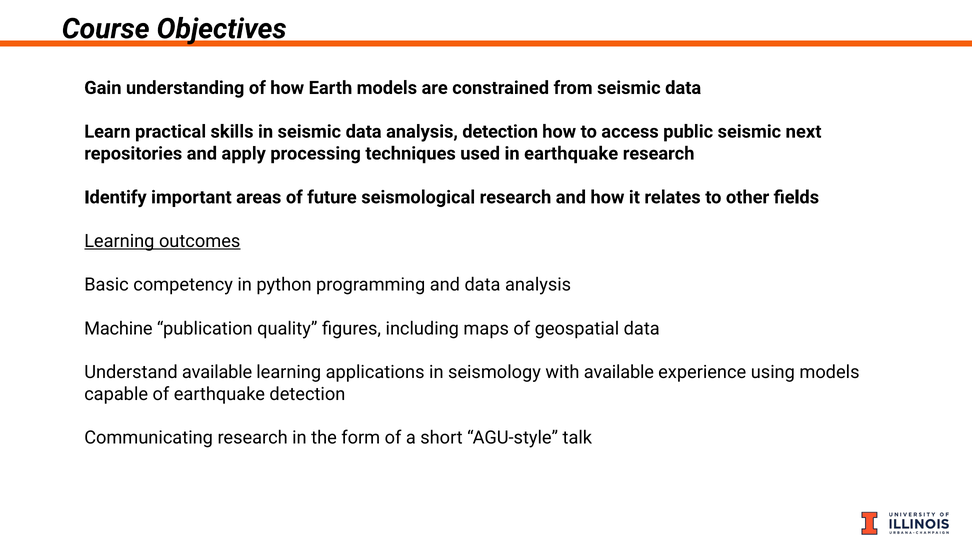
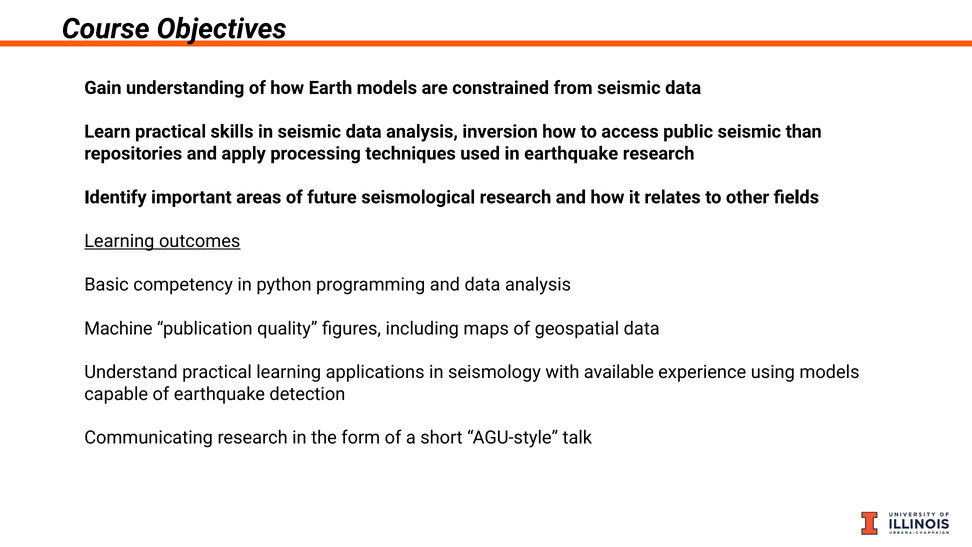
analysis detection: detection -> inversion (500, 132)
next: next -> than (804, 132)
Understand available: available -> practical (217, 372)
